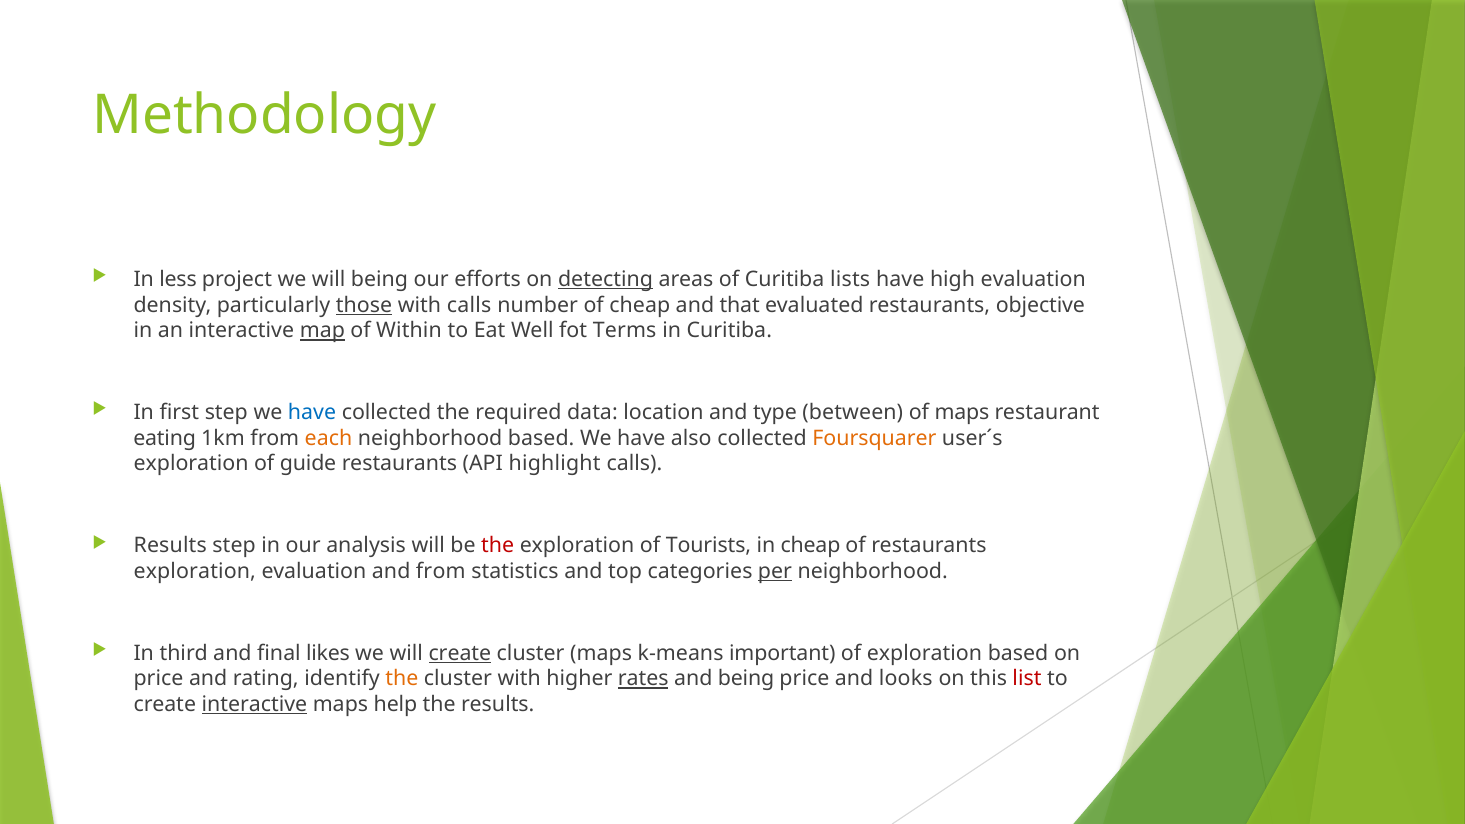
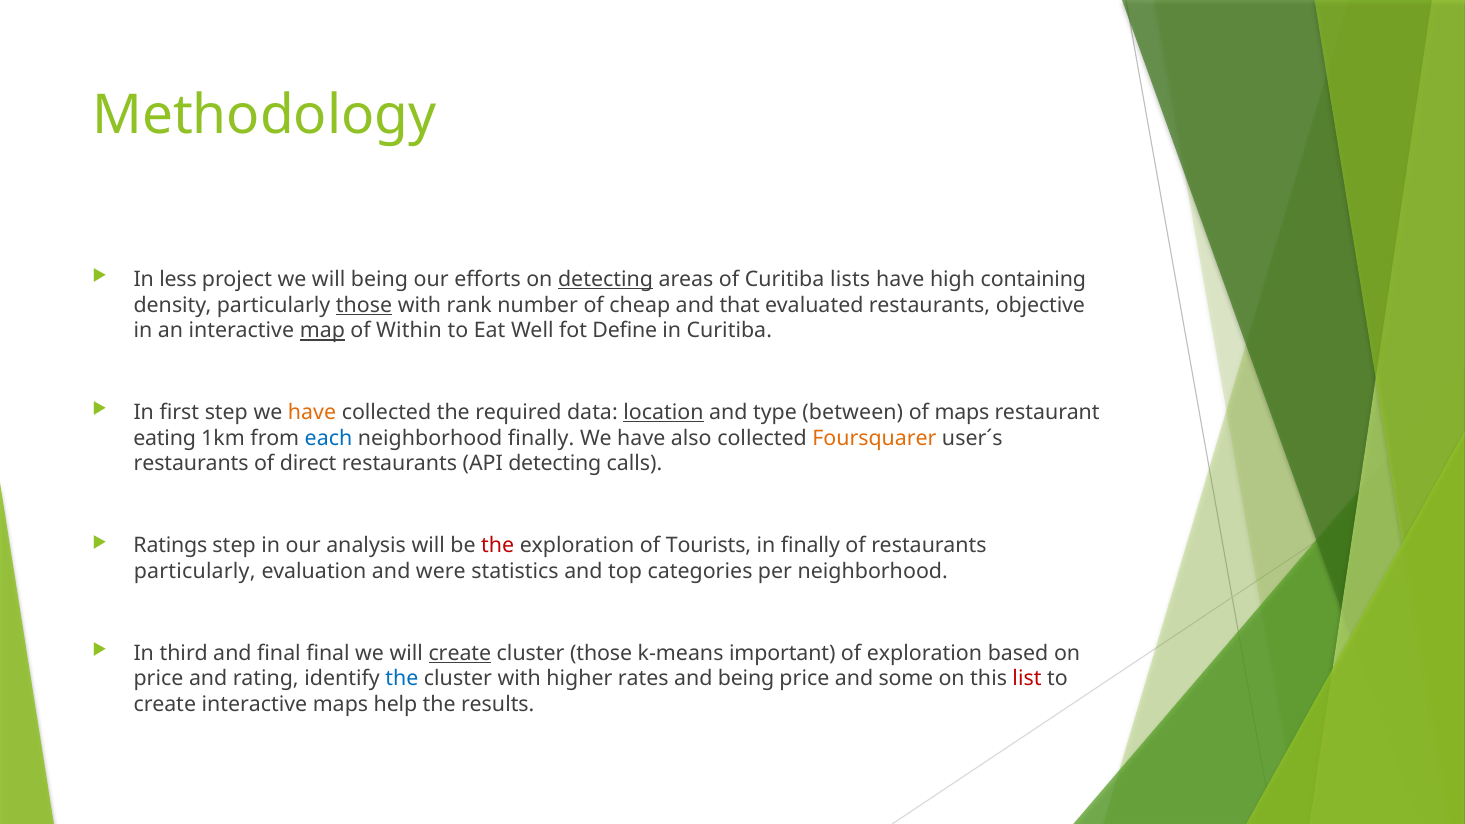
high evaluation: evaluation -> containing (1033, 279)
with calls: calls -> rank (469, 305)
Terms: Terms -> Define (625, 331)
have colour: blue -> orange (312, 413)
location underline: none -> present (663, 413)
each colour: orange -> blue (328, 438)
neighborhood based: based -> finally (541, 438)
exploration: exploration -> restaurants (191, 464)
guide: guide -> direct (308, 464)
API highlight: highlight -> detecting (555, 464)
Results: Results -> Ratings (170, 546)
in cheap: cheap -> finally (810, 546)
exploration: exploration -> particularly (195, 571)
and from: from -> were (441, 571)
per underline: present -> none (775, 571)
final likes: likes -> final (328, 653)
cluster maps: maps -> those (601, 653)
the colour: orange -> blue (402, 679)
rates underline: present -> none (643, 679)
looks: looks -> some (906, 679)
interactive underline: present -> none (254, 705)
